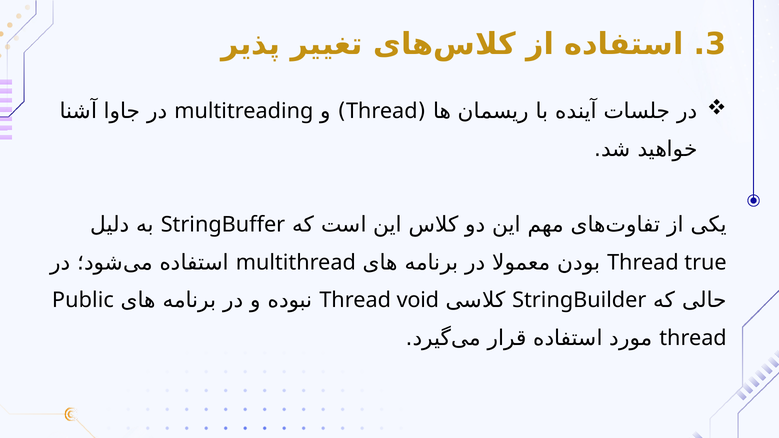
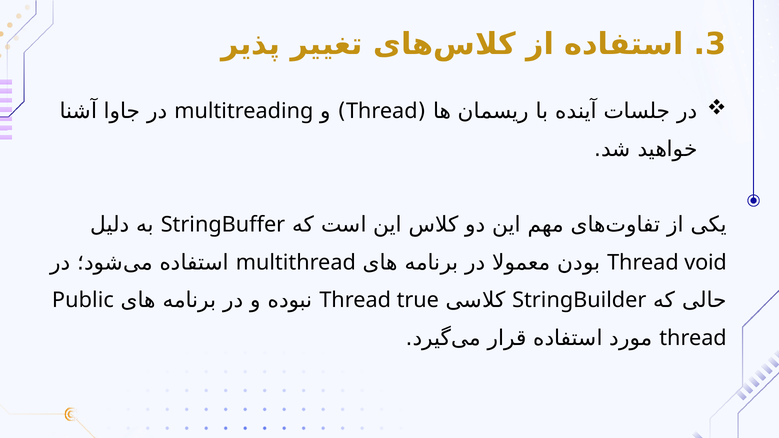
true: true -> void (706, 263)
void: void -> true (418, 300)
